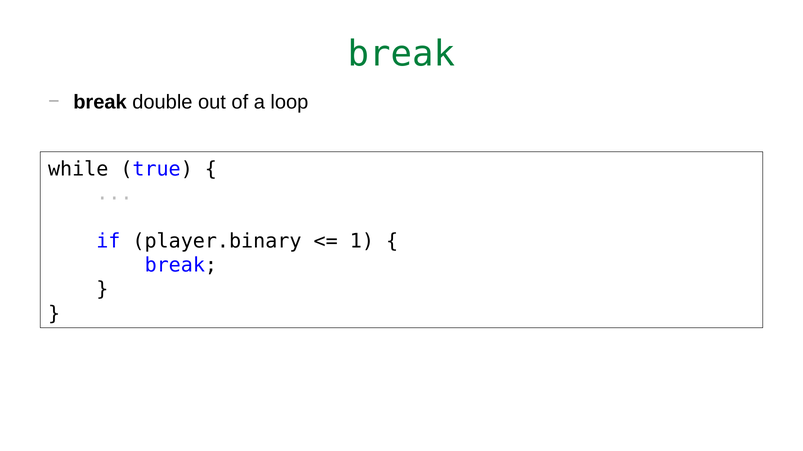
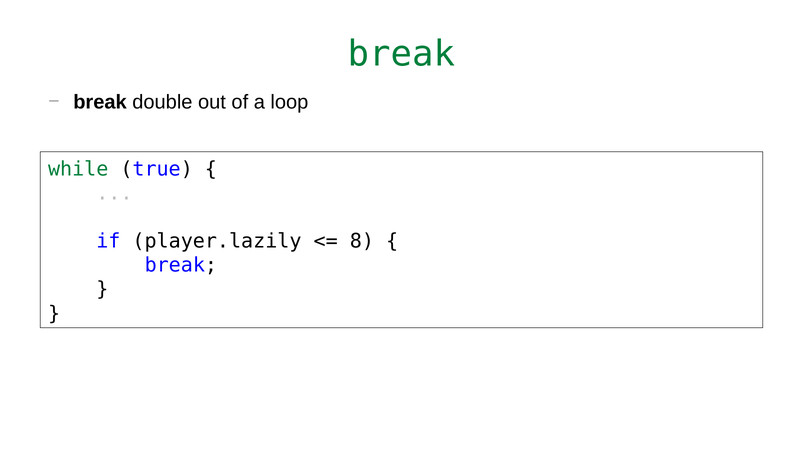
while colour: black -> green (78, 169)
player.binary: player.binary -> player.lazily (217, 242)
1: 1 -> 8 (362, 242)
